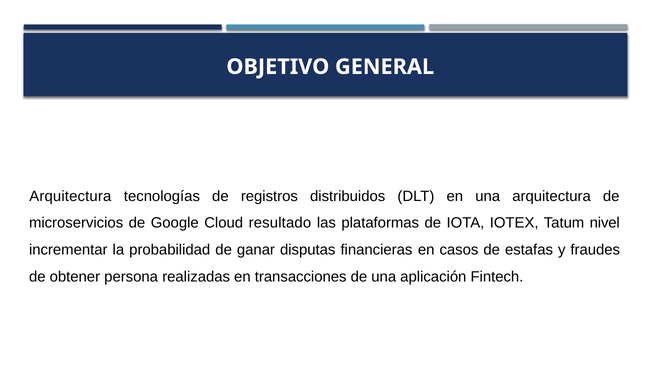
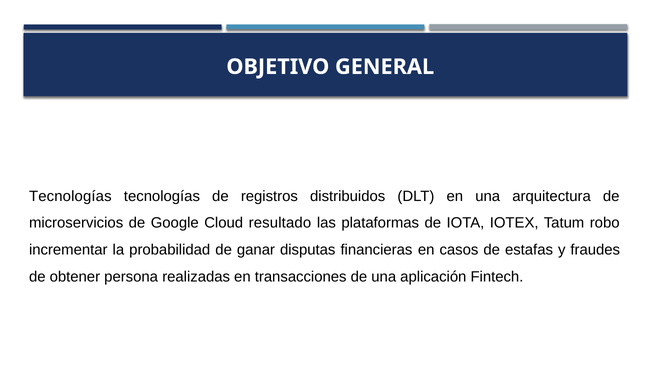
Arquitectura: Arquitectura -> Tecnologías (70, 196)
nivel: nivel -> robo (605, 223)
